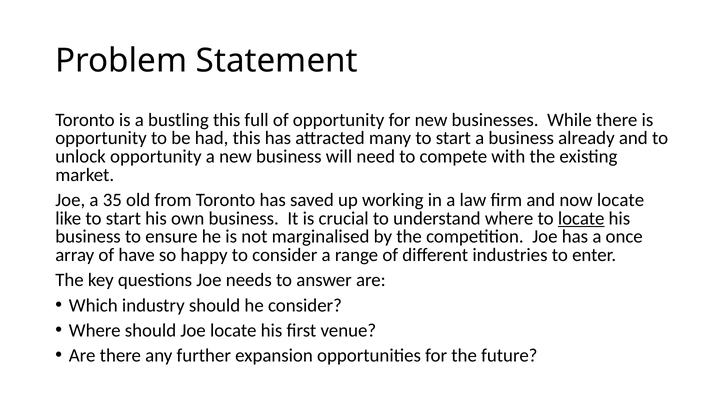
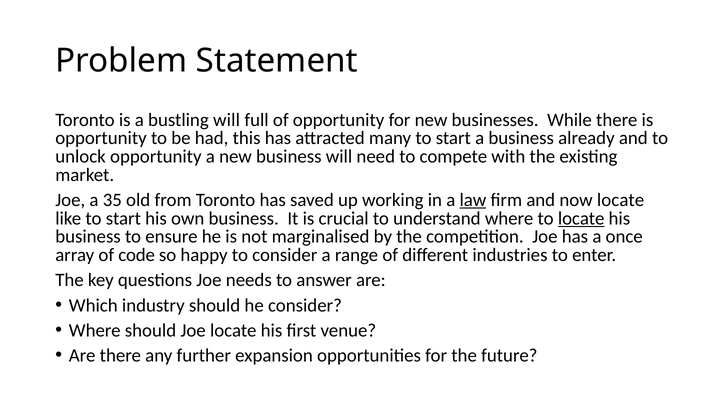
bustling this: this -> will (227, 120)
law underline: none -> present (473, 200)
have: have -> code (137, 255)
